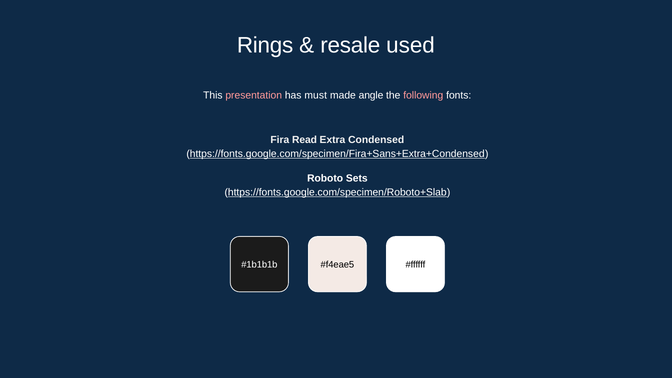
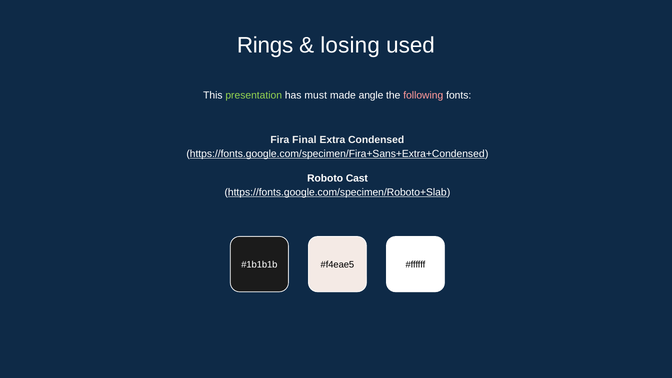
resale: resale -> losing (350, 46)
presentation colour: pink -> light green (254, 95)
Read: Read -> Final (304, 140)
Sets: Sets -> Cast (357, 178)
